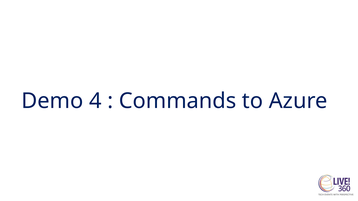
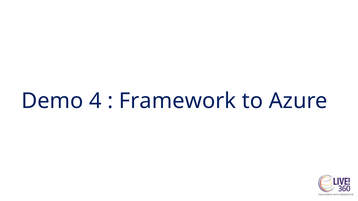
Commands: Commands -> Framework (178, 101)
